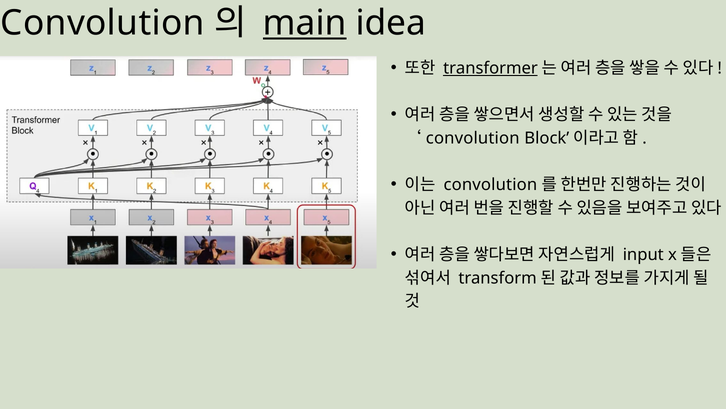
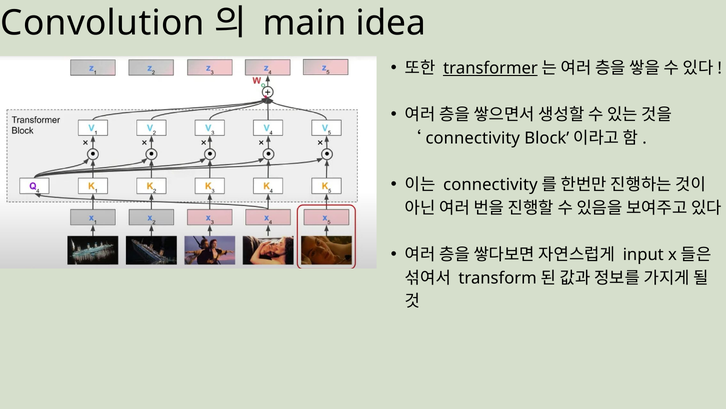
main underline: present -> none (305, 23)
convolution: convolution -> connectivity (473, 138)
convolution: convolution -> connectivity (490, 184)
